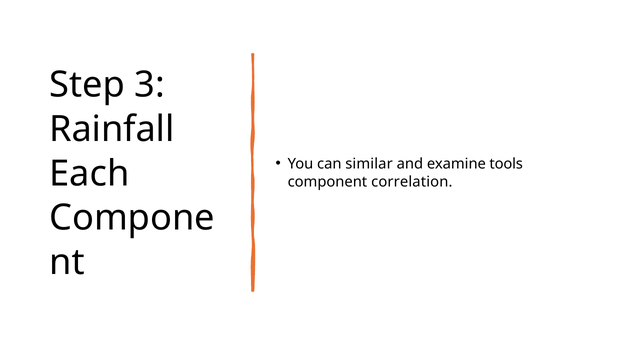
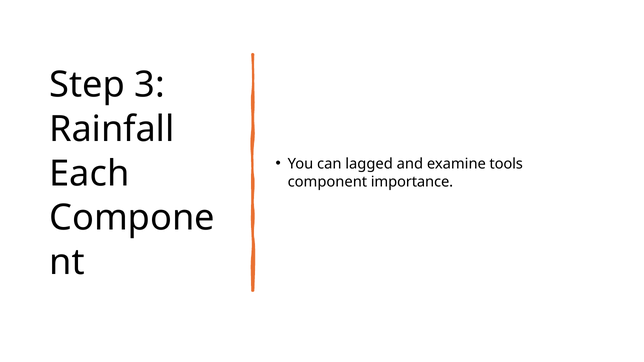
similar: similar -> lagged (369, 164)
correlation: correlation -> importance (412, 182)
